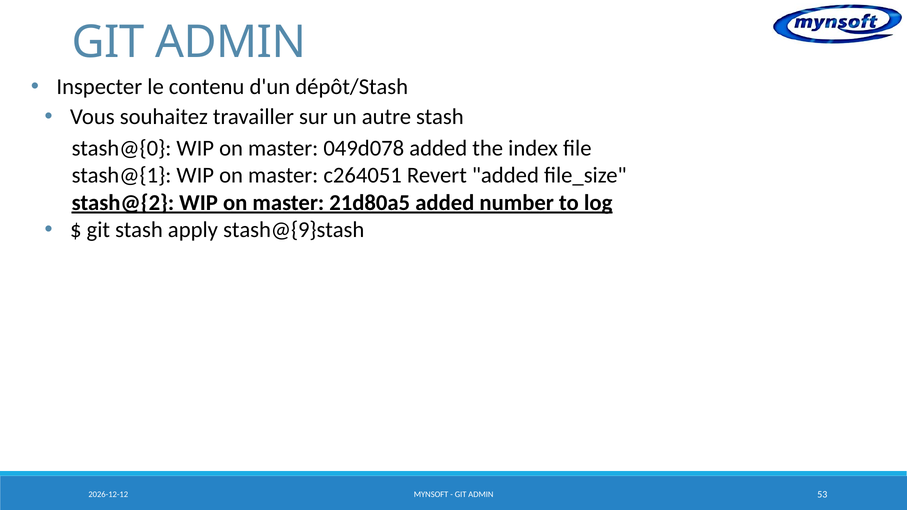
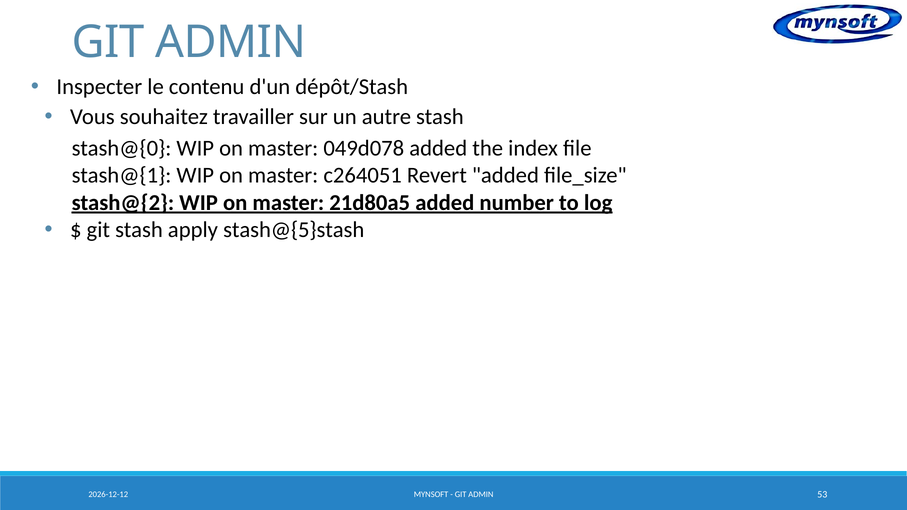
stash@{9}stash: stash@{9}stash -> stash@{5}stash (294, 230)
